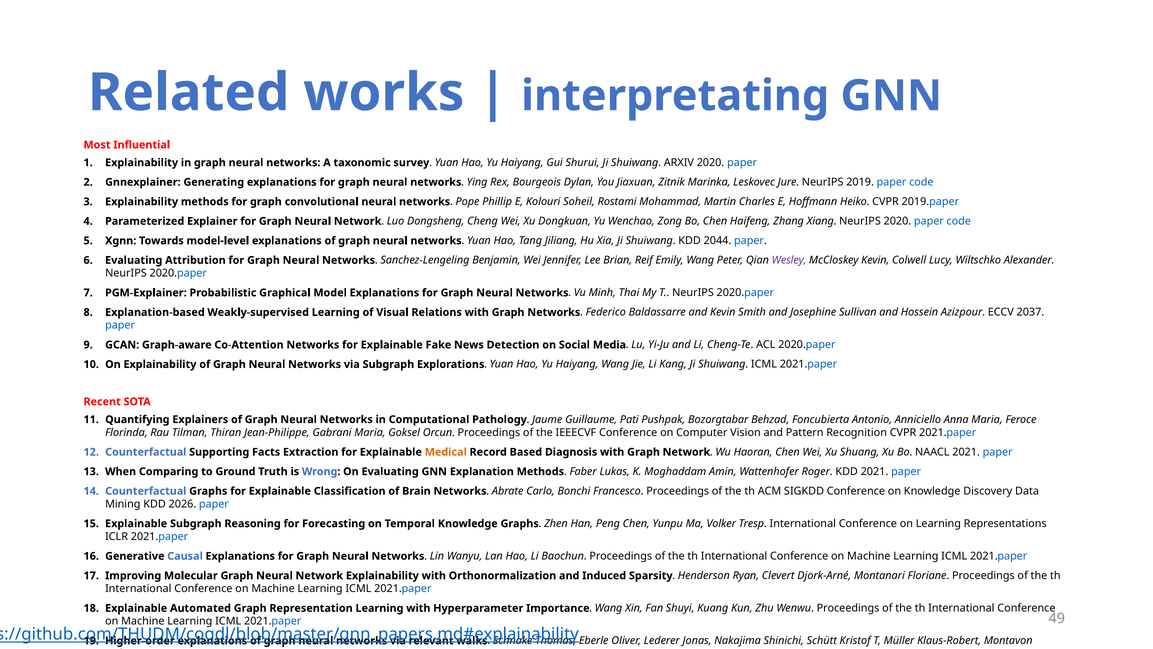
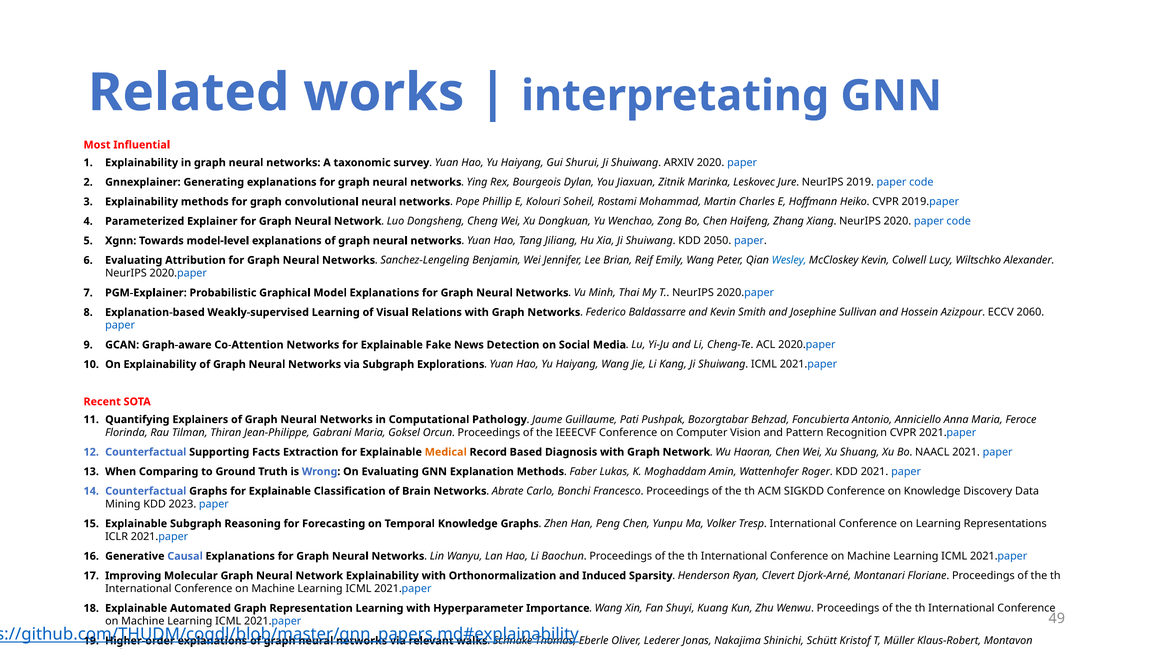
2044: 2044 -> 2050 (717, 241)
Wesley colour: purple -> blue (789, 260)
2037: 2037 -> 2060 (1030, 312)
2026: 2026 -> 2023 (182, 504)
